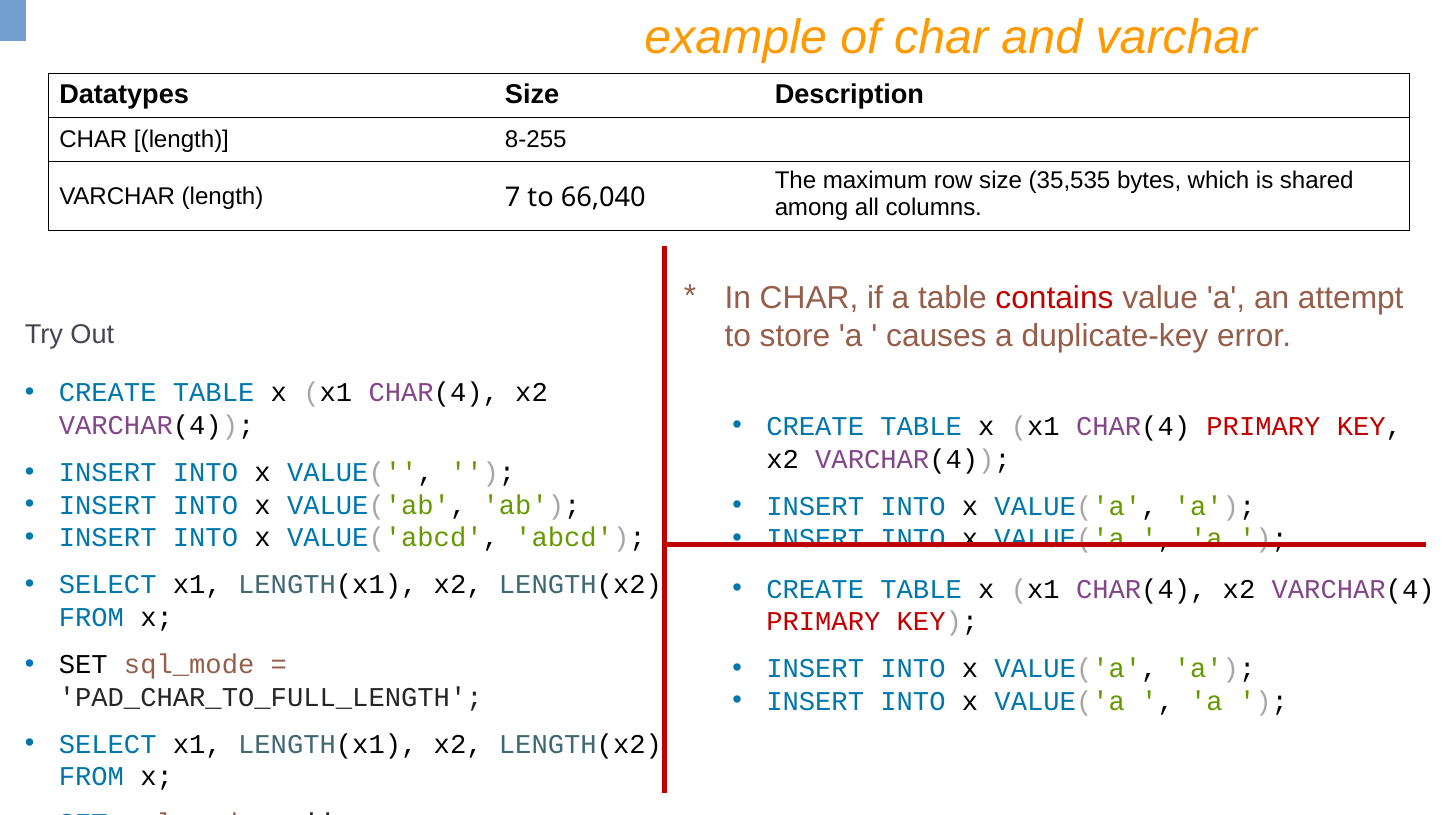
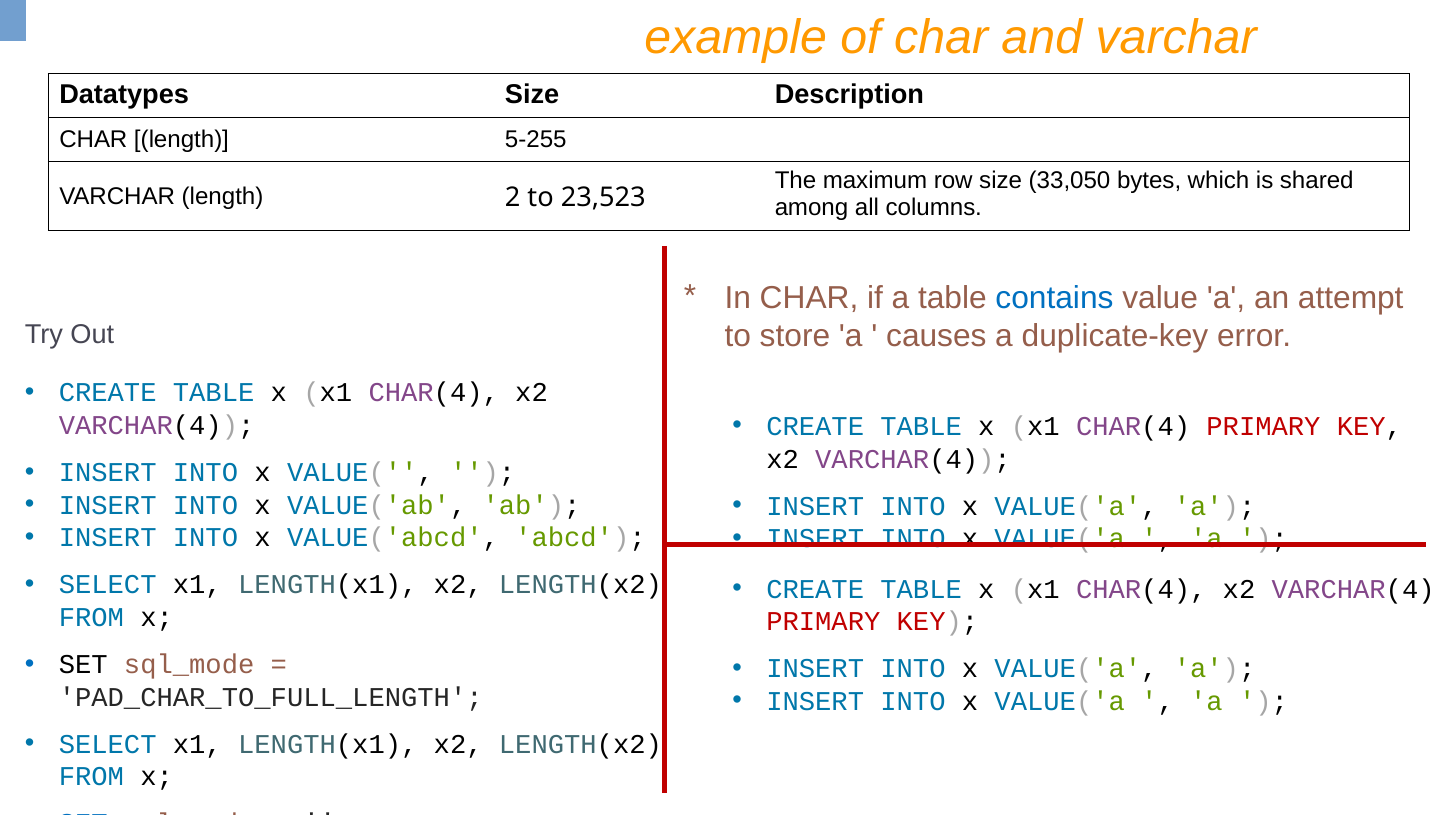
8-255: 8-255 -> 5-255 (536, 140)
35,535: 35,535 -> 33,050 (1070, 181)
7: 7 -> 2 (513, 197)
66,040: 66,040 -> 23,523 (603, 197)
contains colour: red -> blue (1054, 298)
